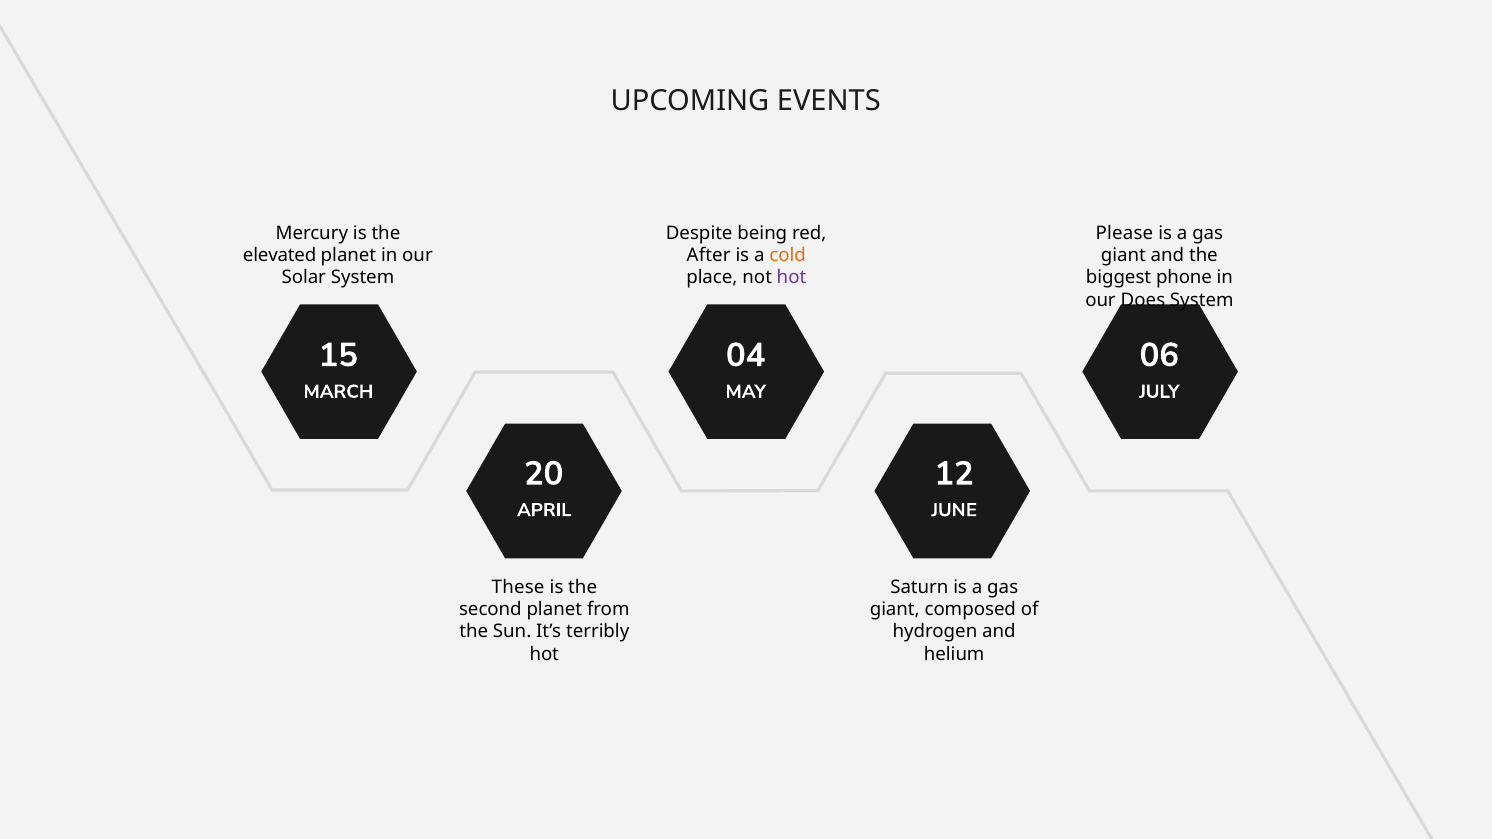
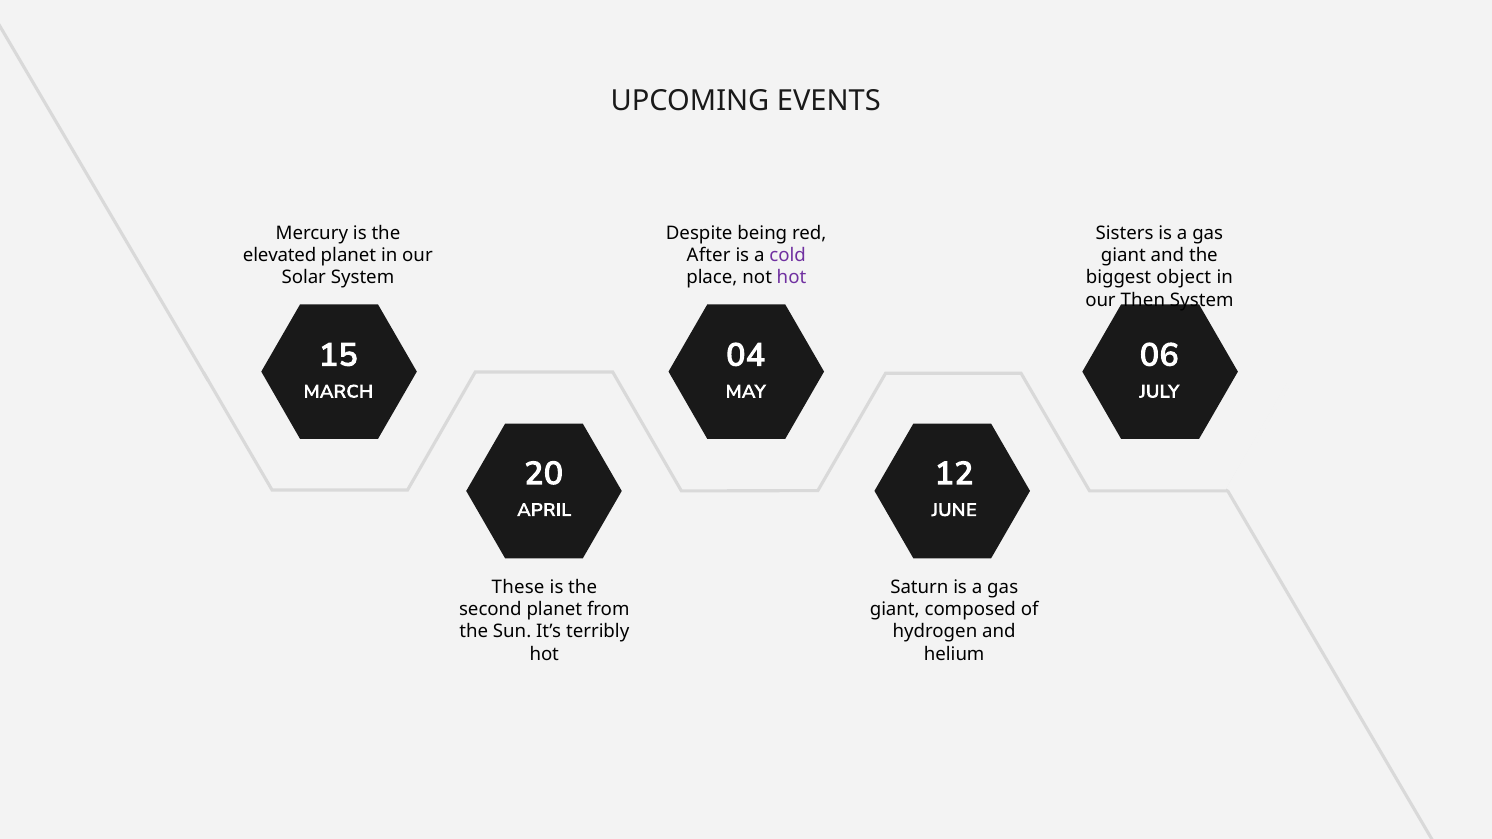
Please: Please -> Sisters (1125, 233)
cold colour: orange -> purple (788, 255)
phone: phone -> object (1184, 278)
Does: Does -> Then (1143, 300)
